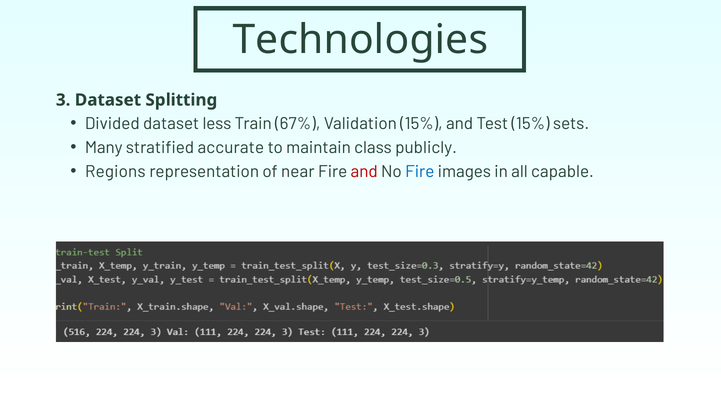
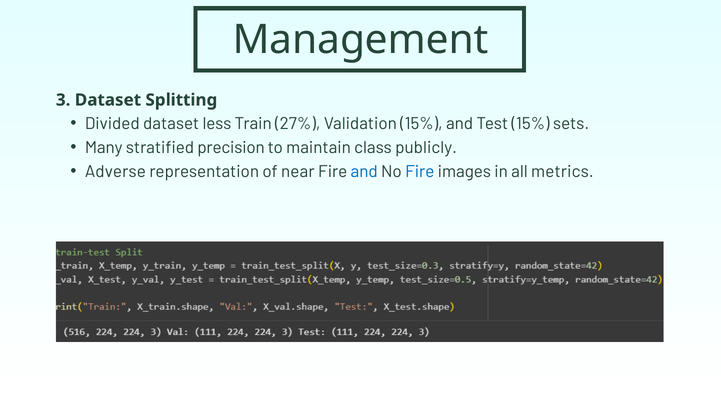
Technologies: Technologies -> Management (361, 40)
67%: 67% -> 27% (298, 124)
accurate: accurate -> precision (231, 148)
Regions: Regions -> Adverse (115, 172)
and colour: red -> blue (364, 172)
capable: capable -> metrics (562, 172)
